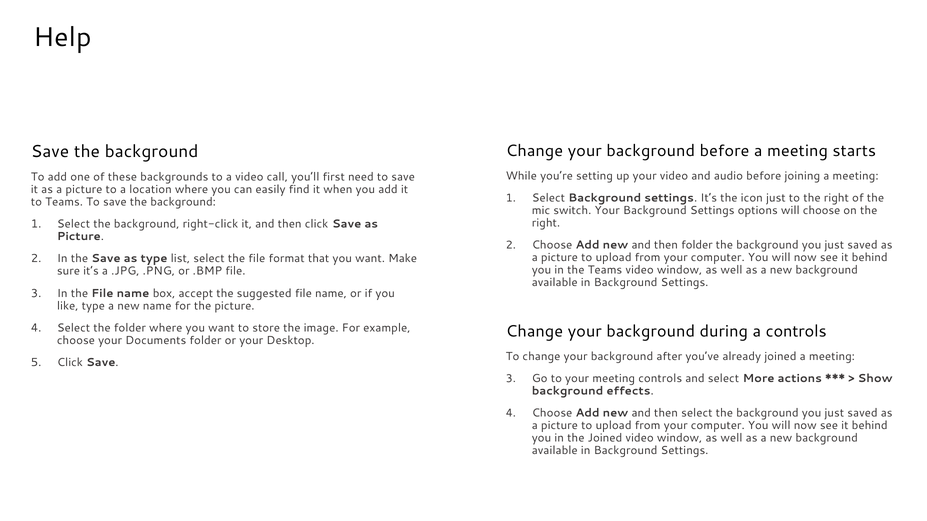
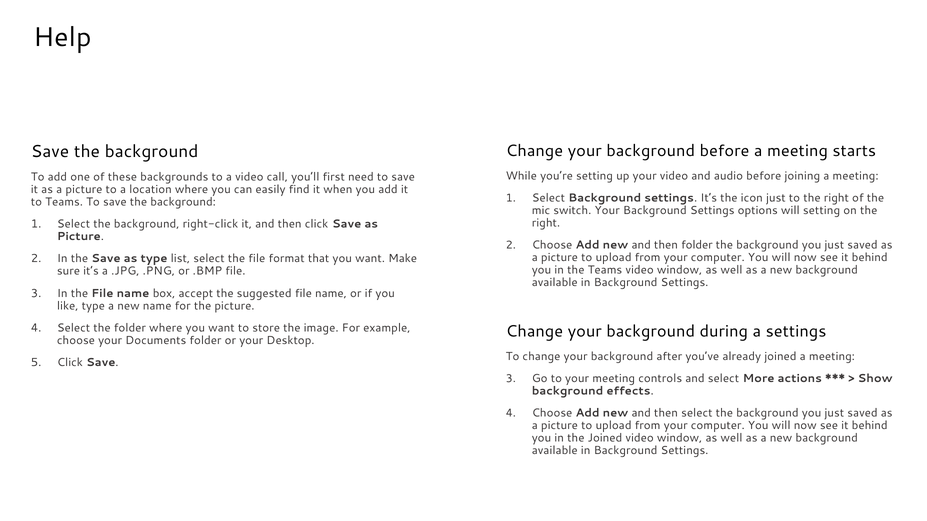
will choose: choose -> setting (822, 211)
a controls: controls -> settings (796, 332)
